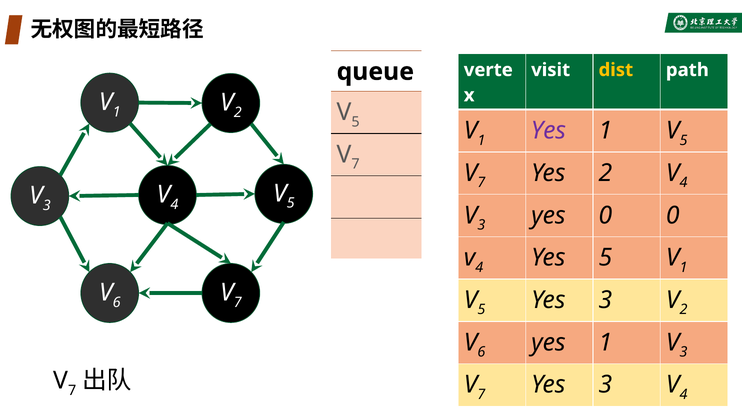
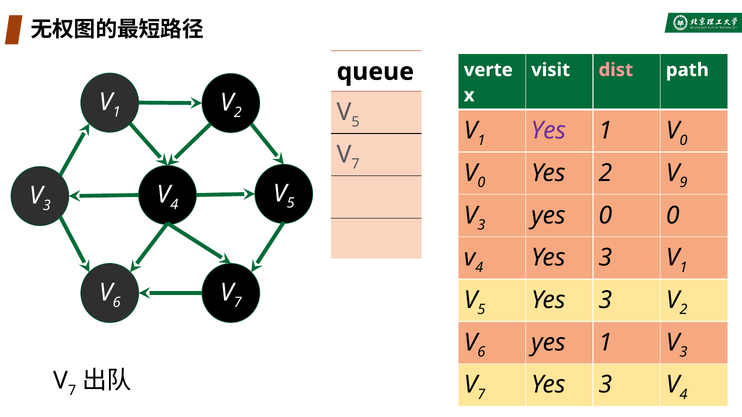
dist colour: yellow -> pink (616, 70)
5: 5 -> 0 (683, 140)
7: 7 -> 0 (481, 183)
4: 4 -> 9 (683, 183)
5: 5 -> 3 (605, 258)
